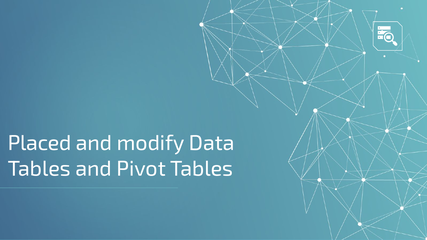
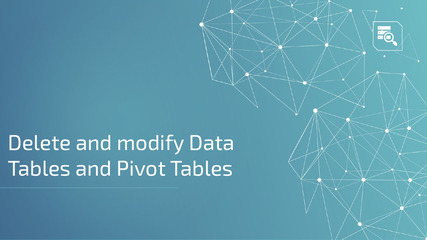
Placed: Placed -> Delete (39, 143)
